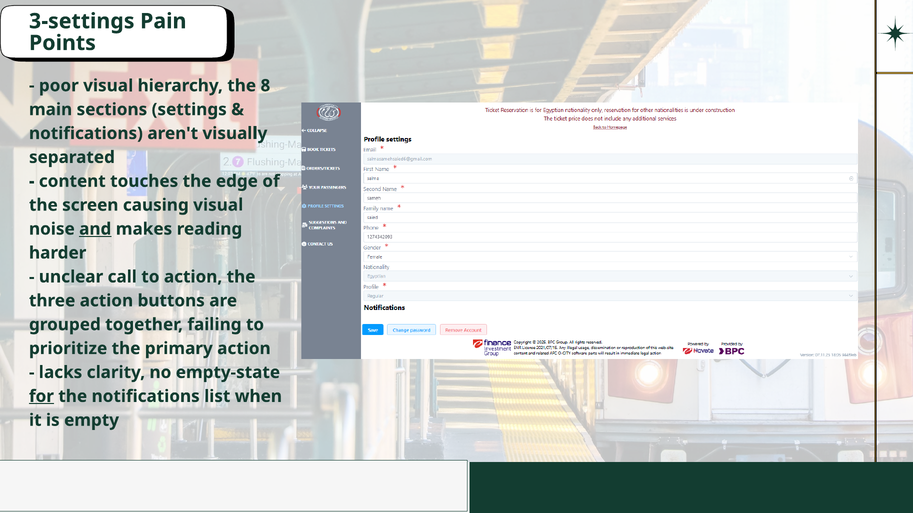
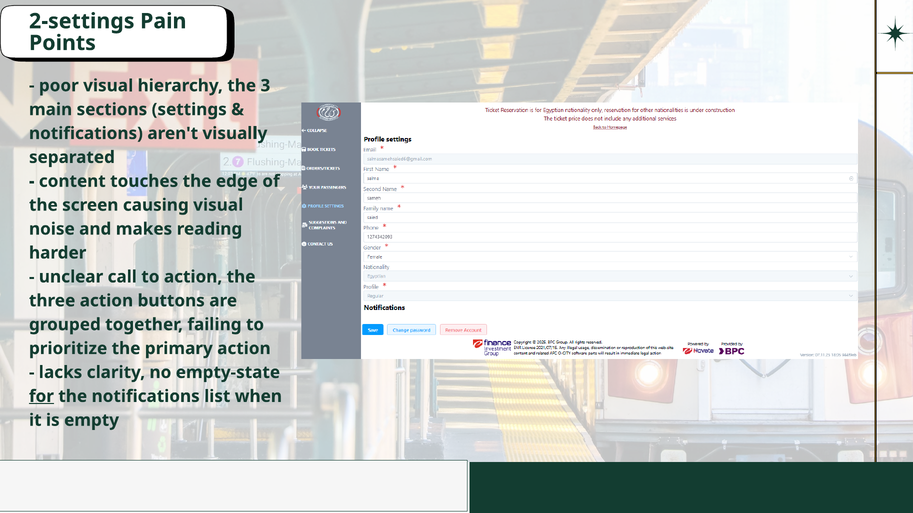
3-settings: 3-settings -> 2-settings (82, 21)
8: 8 -> 3 (265, 86)
and underline: present -> none (95, 229)
